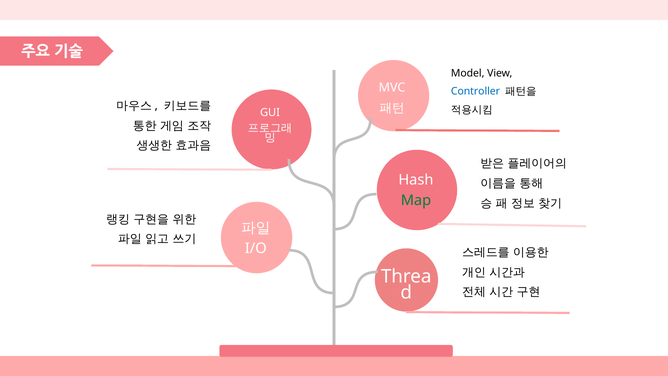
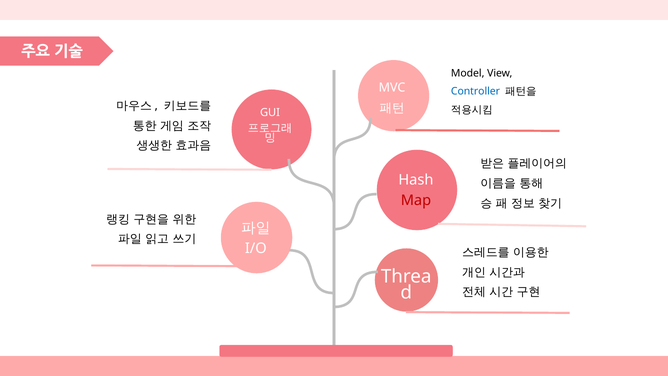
Map colour: green -> red (416, 200)
